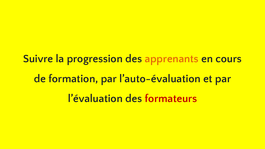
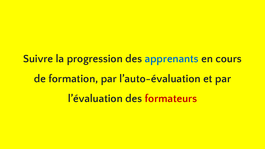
apprenants colour: orange -> blue (172, 59)
